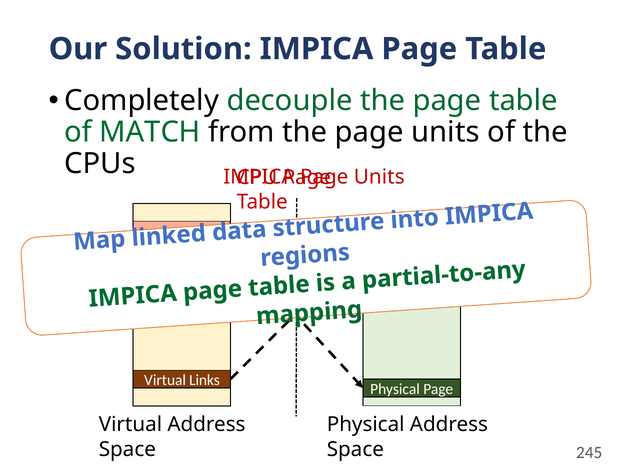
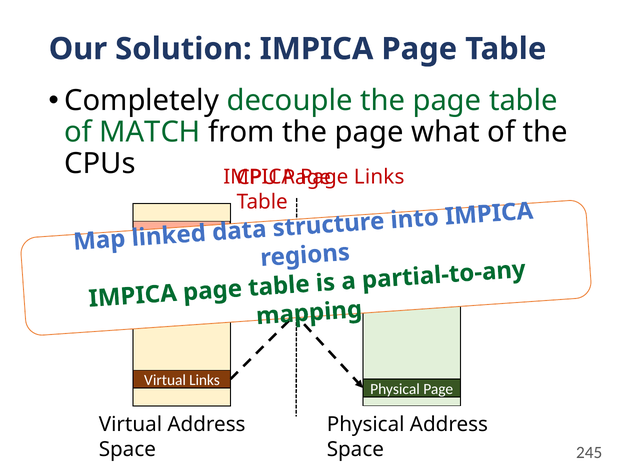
the page units: units -> what (445, 132)
Units: Units -> Links (379, 177)
